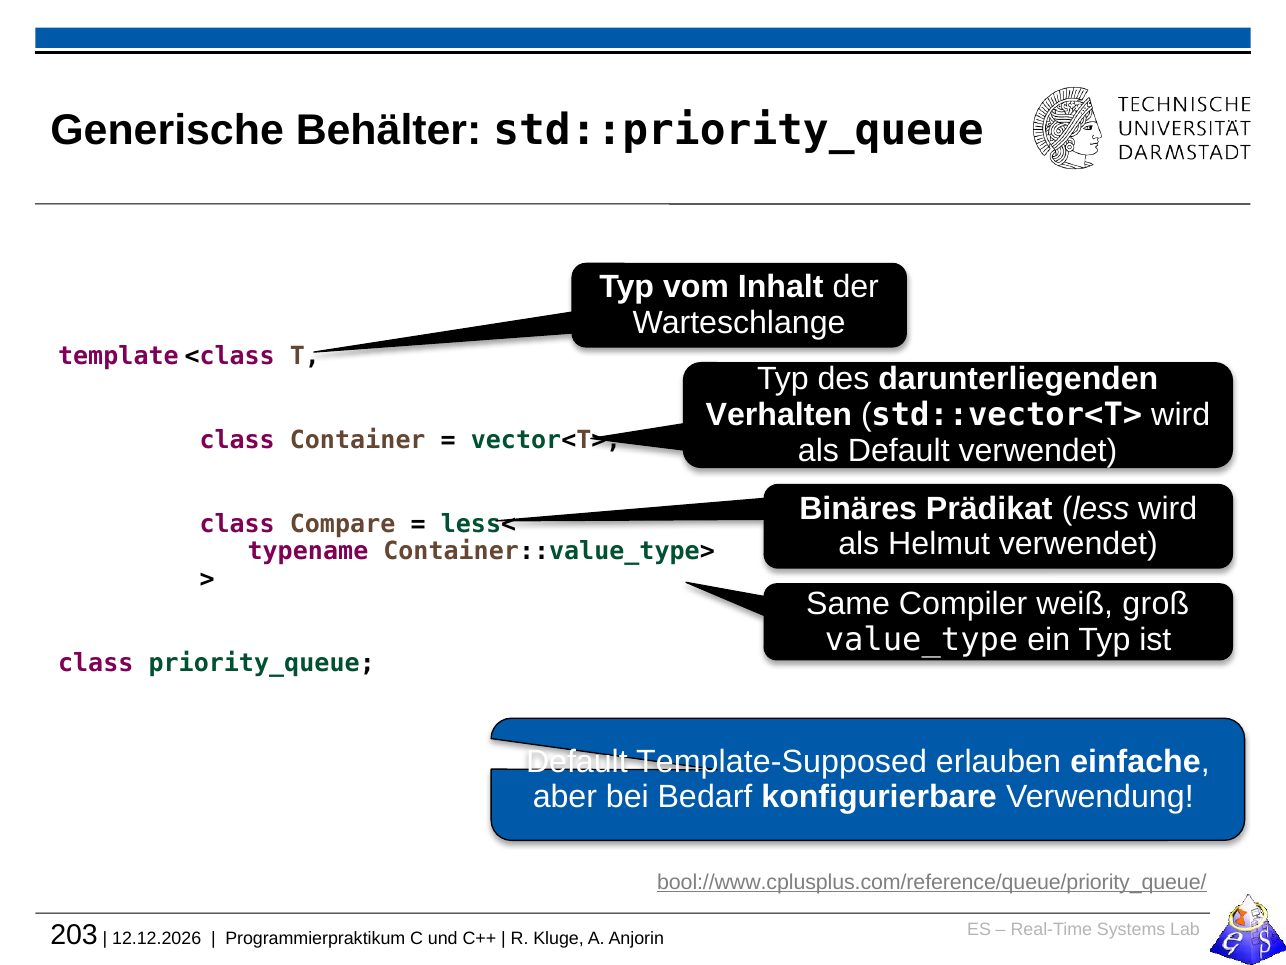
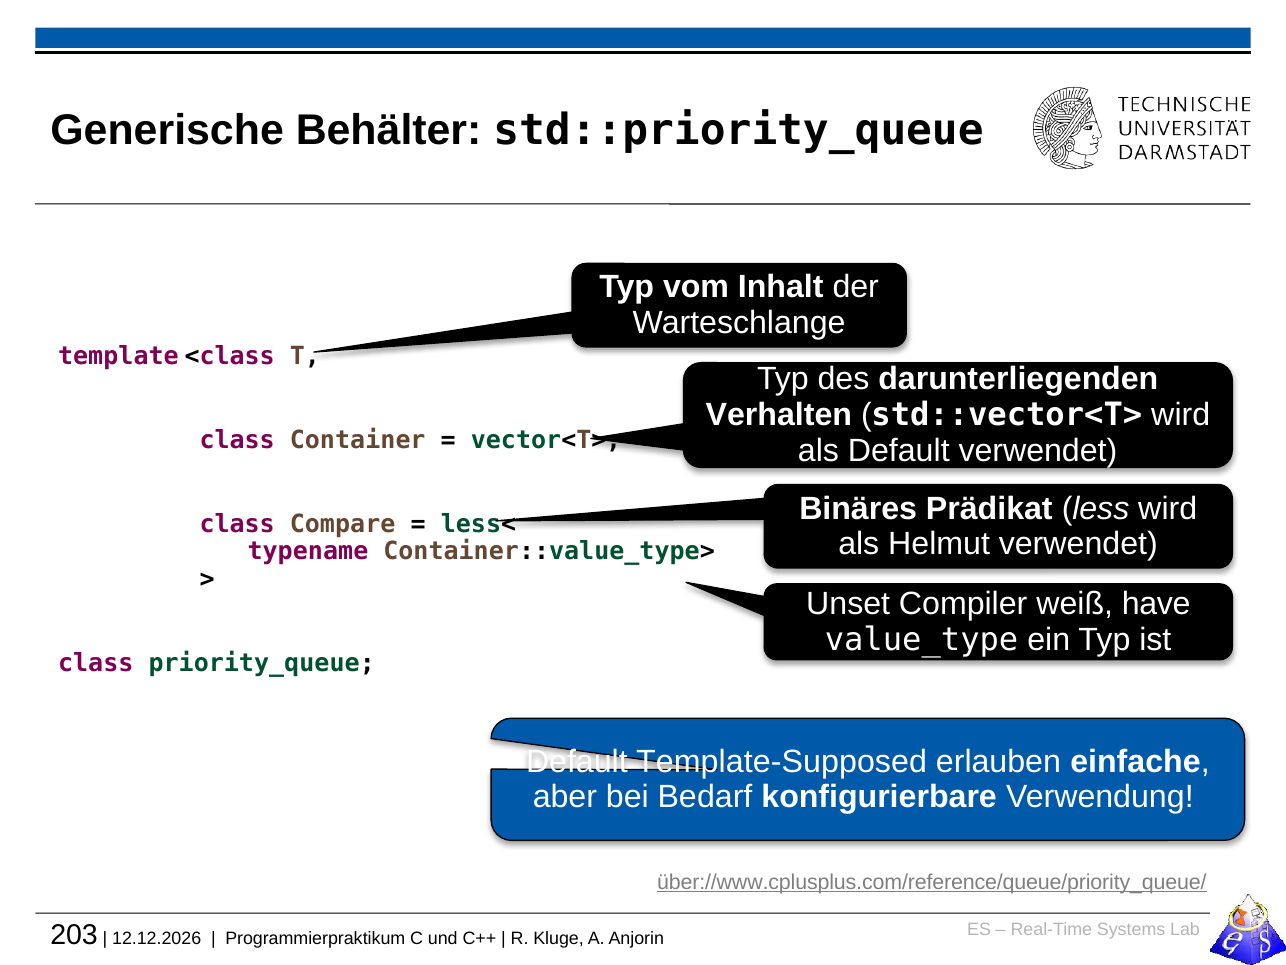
Same: Same -> Unset (848, 604)
groß: groß -> have (1156, 604)
bool://www.cplusplus.com/reference/queue/priority_queue/: bool://www.cplusplus.com/reference/queue/priority_queue/ -> über://www.cplusplus.com/reference/queue/priority_queue/ (932, 882)
